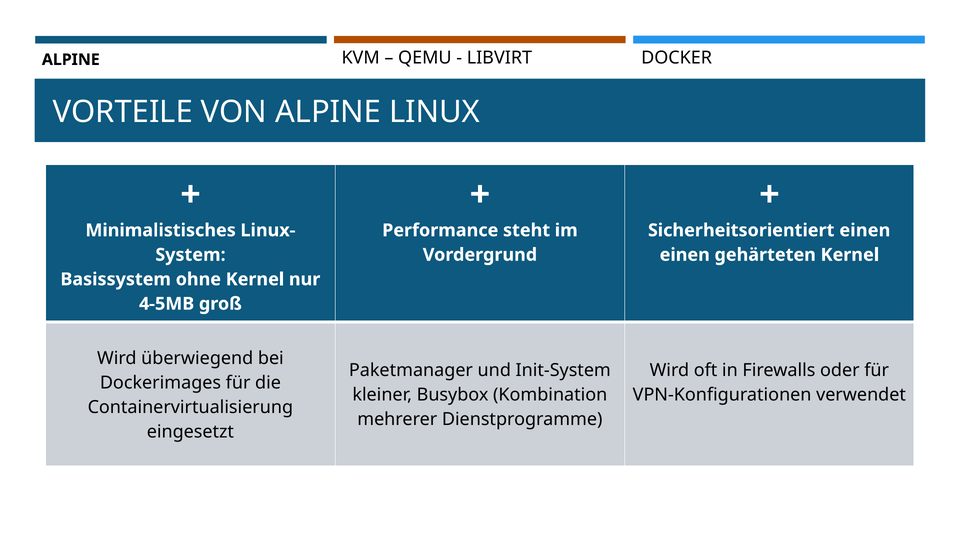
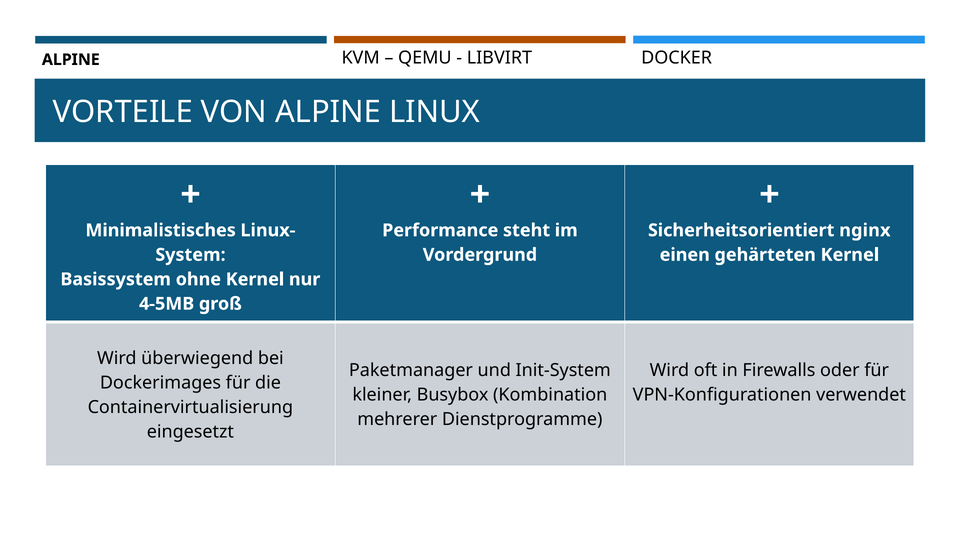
Sicherheitsorientiert einen: einen -> nginx (865, 230)
